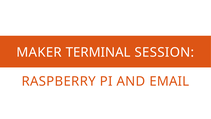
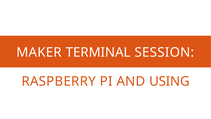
EMAIL: EMAIL -> USING (169, 81)
